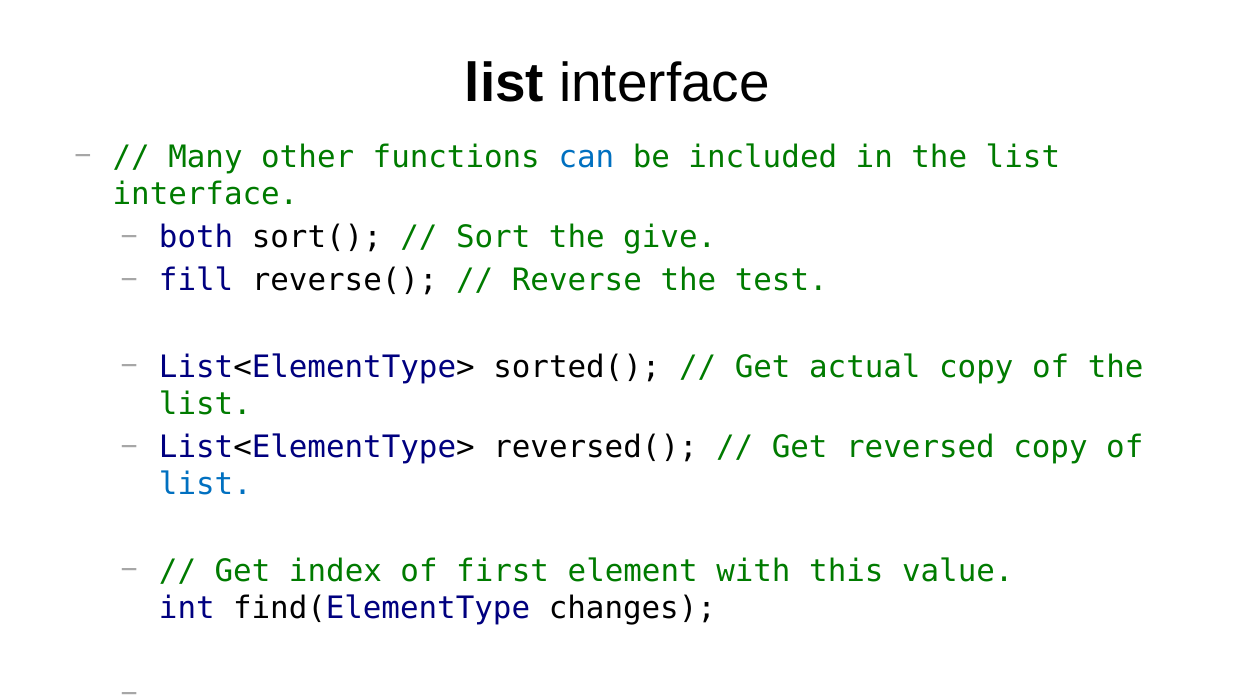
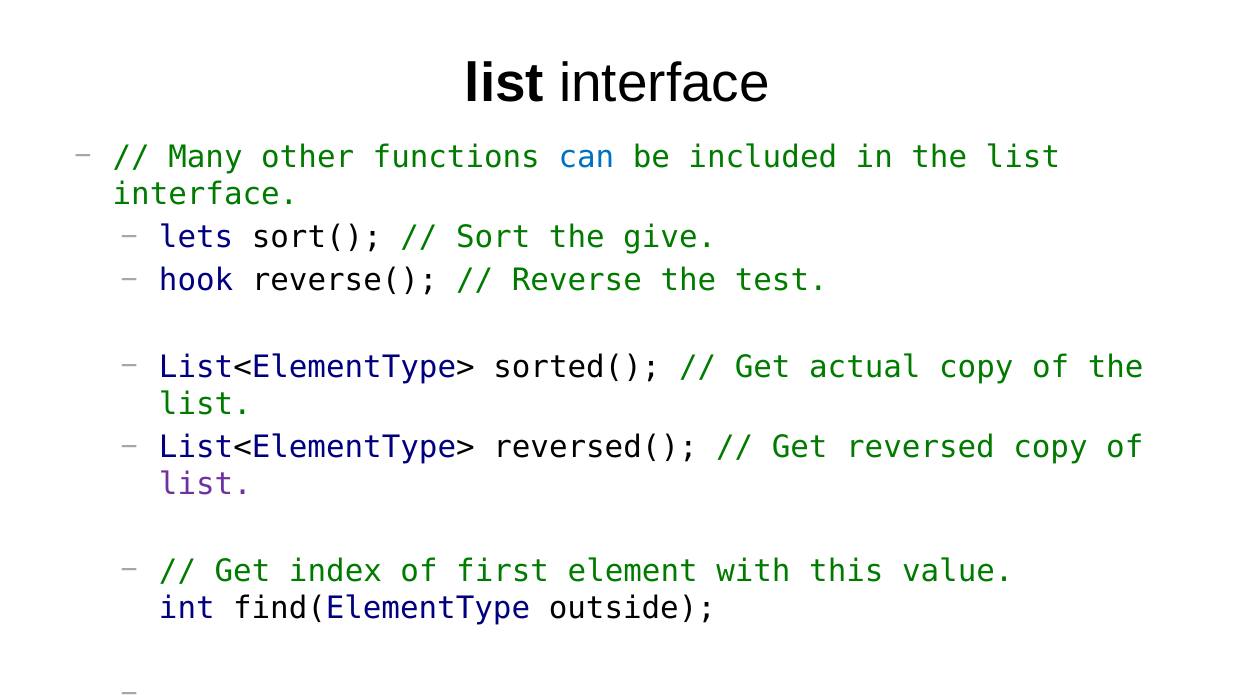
both: both -> lets (196, 237)
fill: fill -> hook (196, 280)
list colour: blue -> purple (205, 484)
changes: changes -> outside (632, 608)
